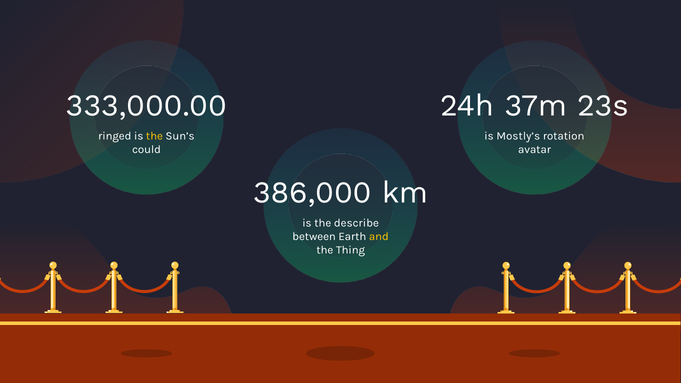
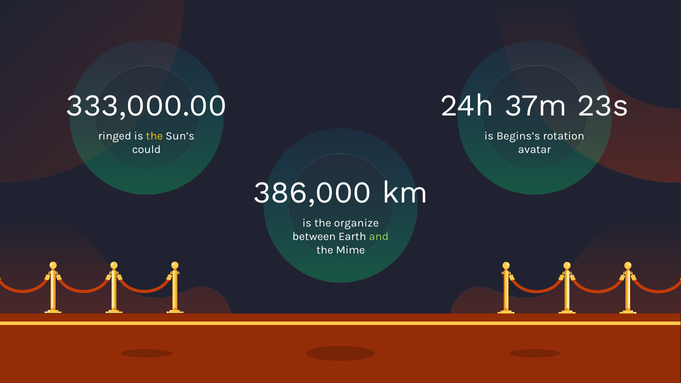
Mostly’s: Mostly’s -> Begins’s (518, 136)
describe: describe -> organize (356, 223)
and colour: yellow -> light green (379, 237)
Thing: Thing -> Mime (351, 250)
